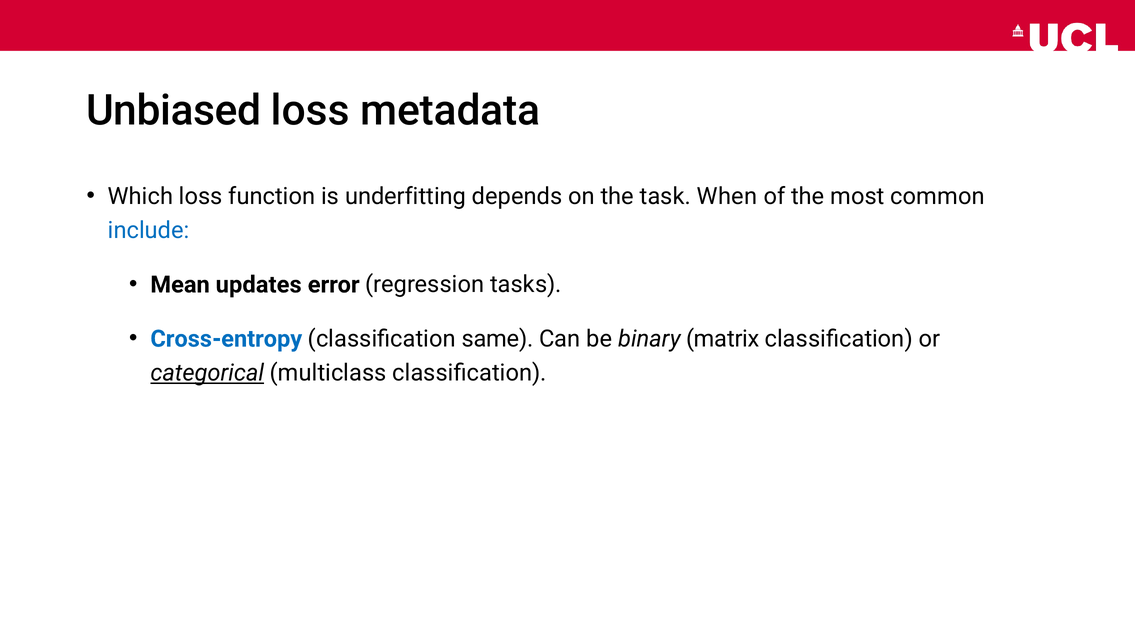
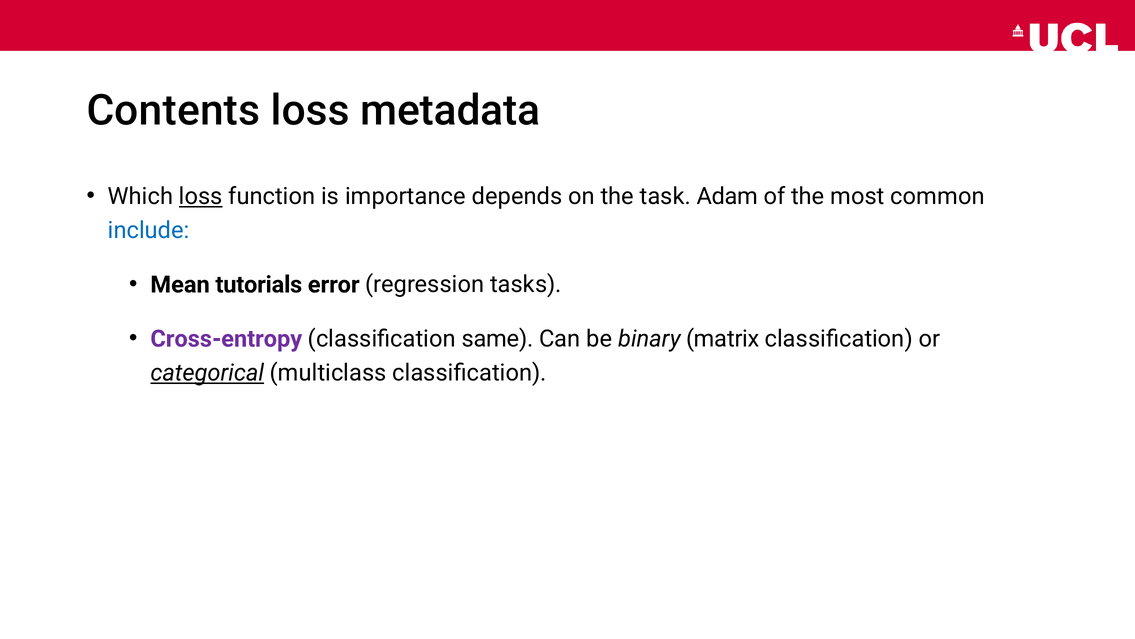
Unbiased: Unbiased -> Contents (173, 110)
loss underline: none -> present (201, 196)
underfitting: underfitting -> importance (405, 196)
When: When -> Adam (727, 196)
updates: updates -> tutorials (259, 284)
Cross-entropy colour: blue -> purple (226, 339)
